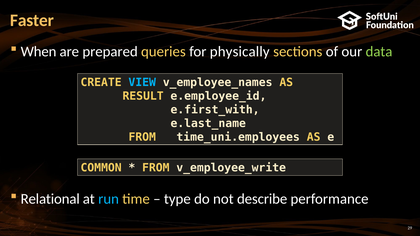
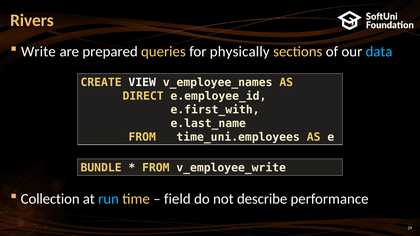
Faster: Faster -> Rivers (32, 20)
When: When -> Write (38, 52)
data colour: light green -> light blue (379, 52)
VIEW colour: light blue -> white (142, 83)
RESULT: RESULT -> DIRECT (143, 96)
COMMON: COMMON -> BUNDLE (101, 168)
Relational: Relational -> Collection (50, 199)
type: type -> field (177, 199)
